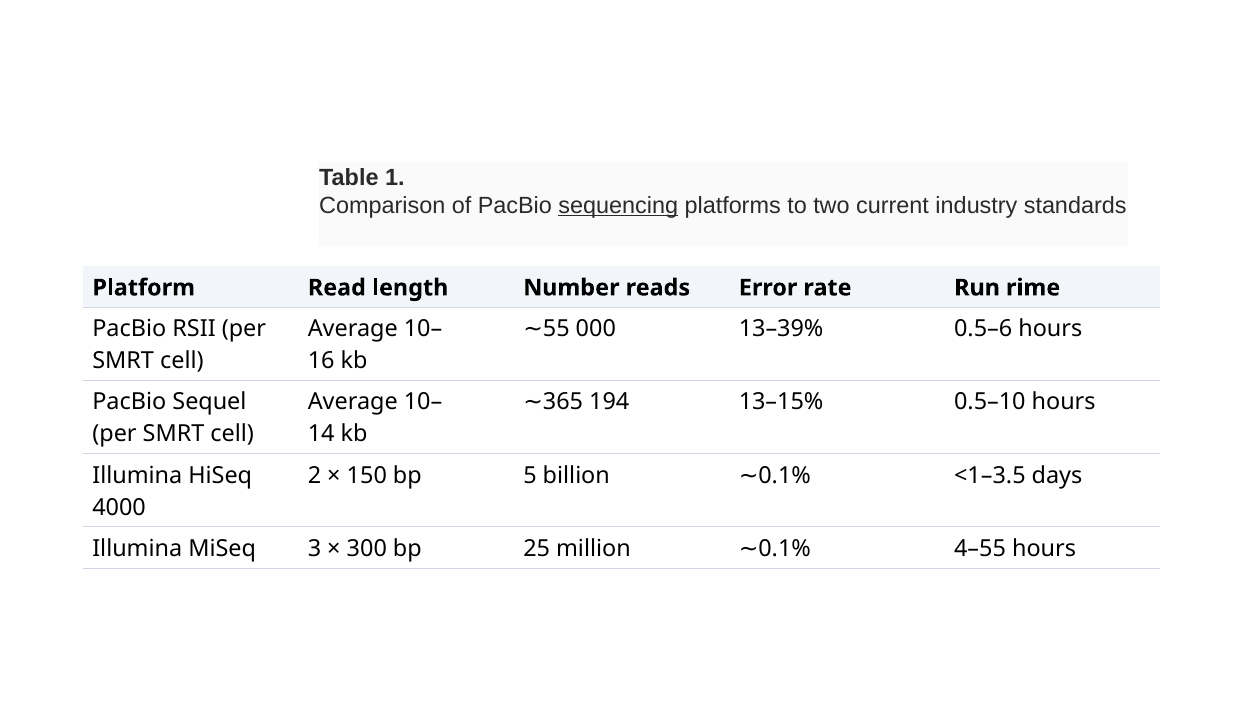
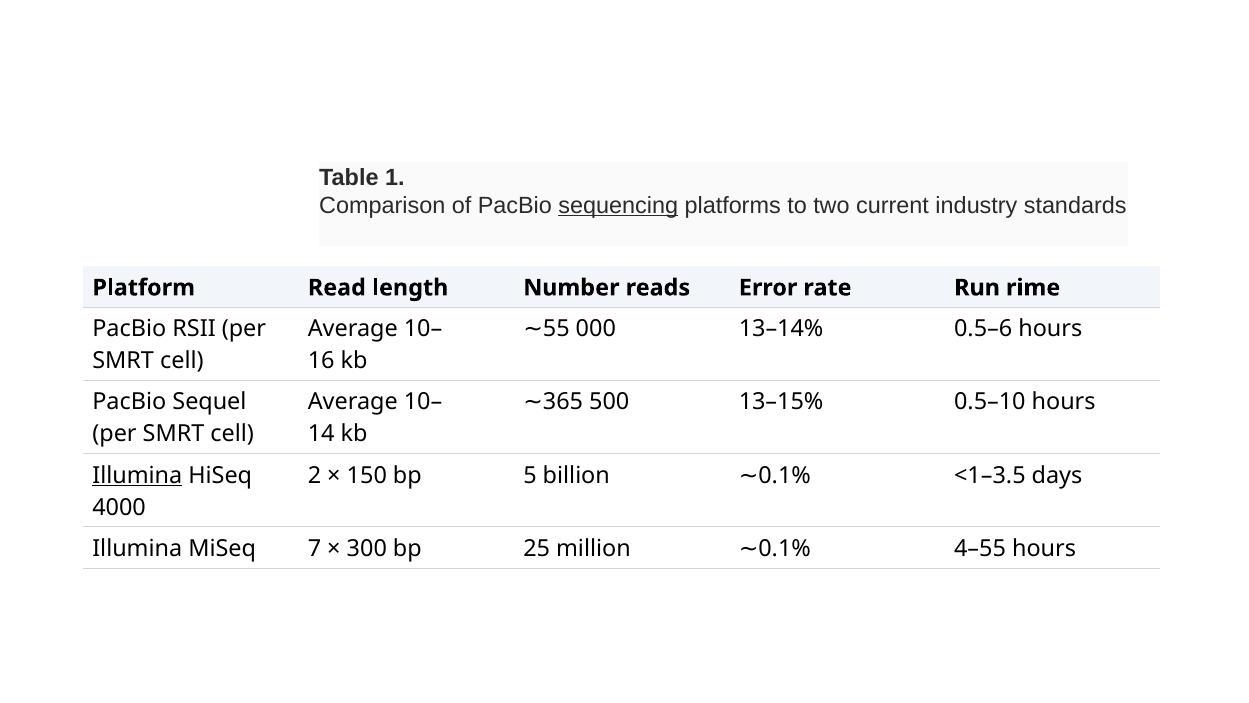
13–39%: 13–39% -> 13–14% (781, 329)
194: 194 -> 500 (609, 402)
Illumina underline: none -> present (137, 475)
3: 3 -> 7 (315, 548)
